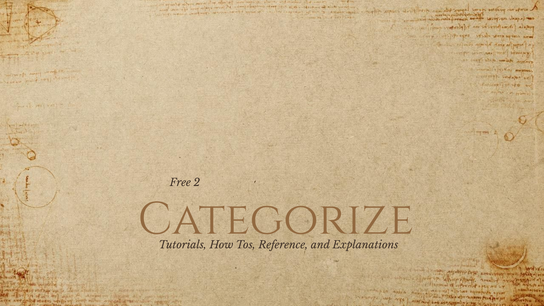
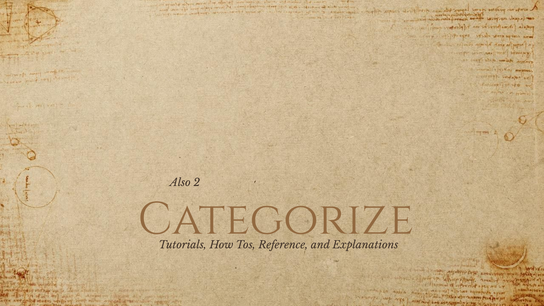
Free: Free -> Also (180, 183)
